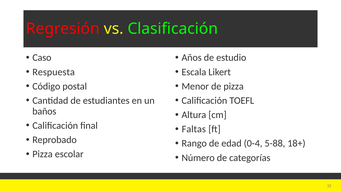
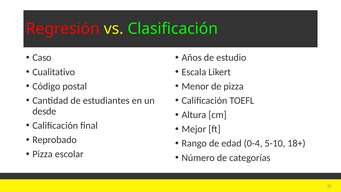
Respuesta: Respuesta -> Cualitativo (54, 72)
baños: baños -> desde (44, 111)
Faltas: Faltas -> Mejor (194, 129)
5-88: 5-88 -> 5-10 (275, 143)
